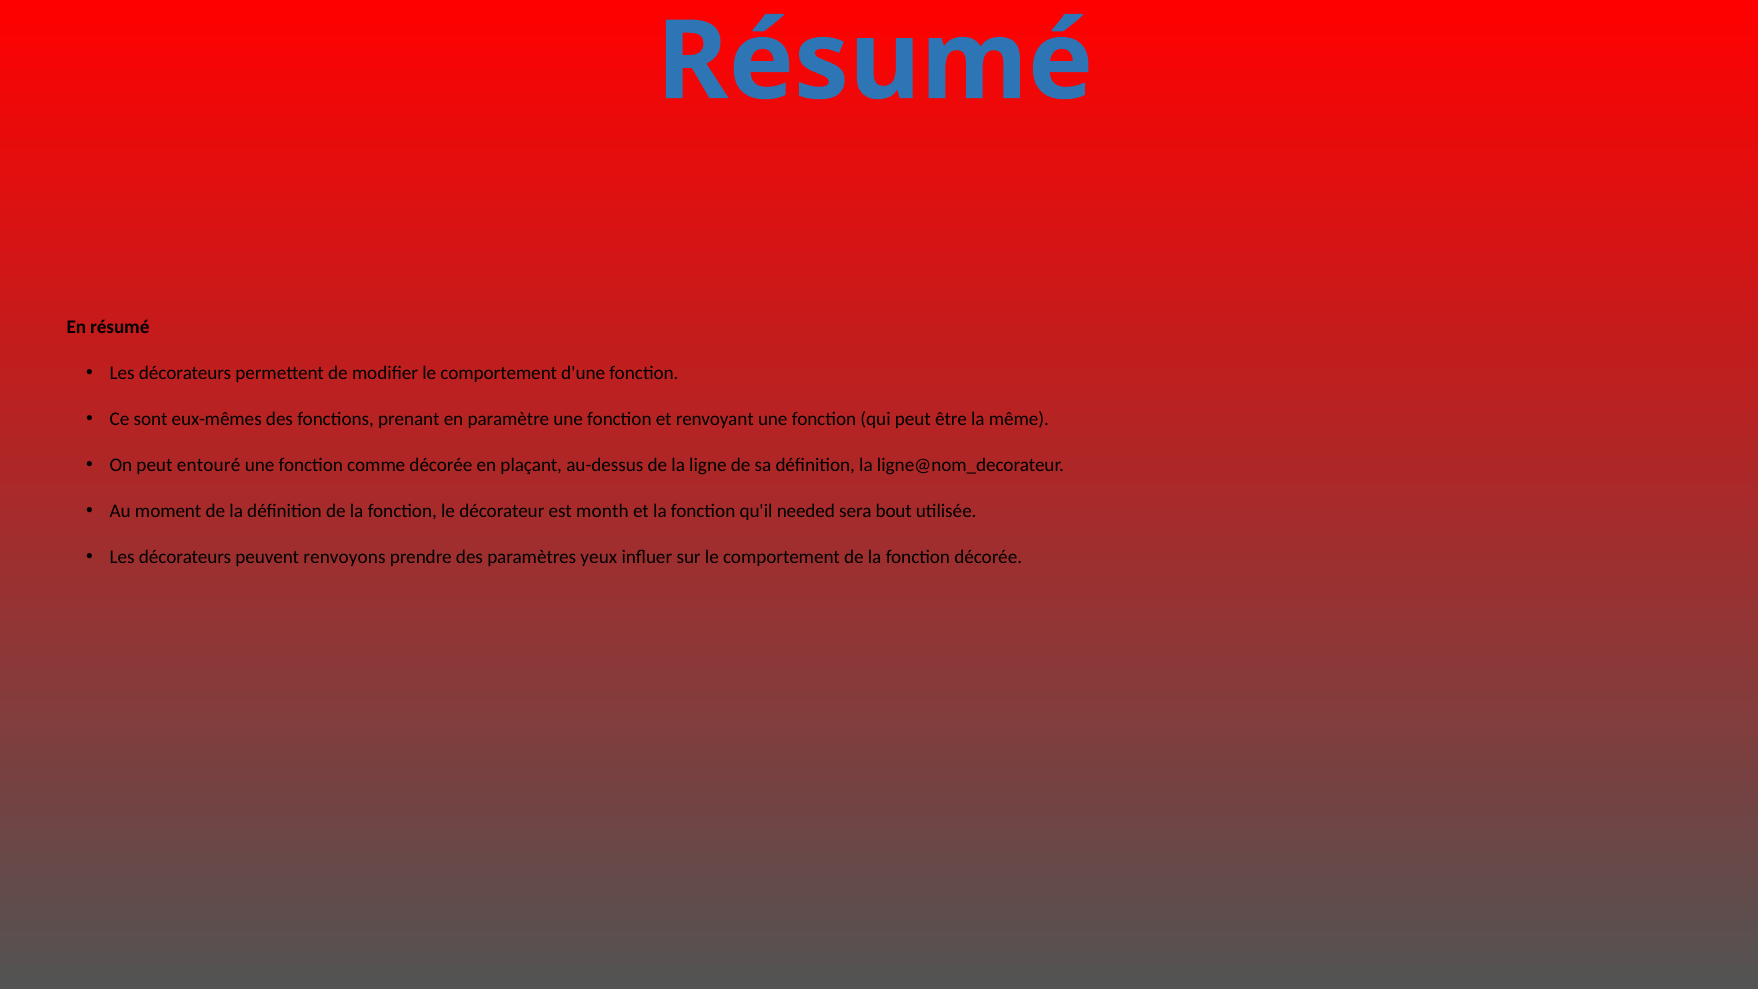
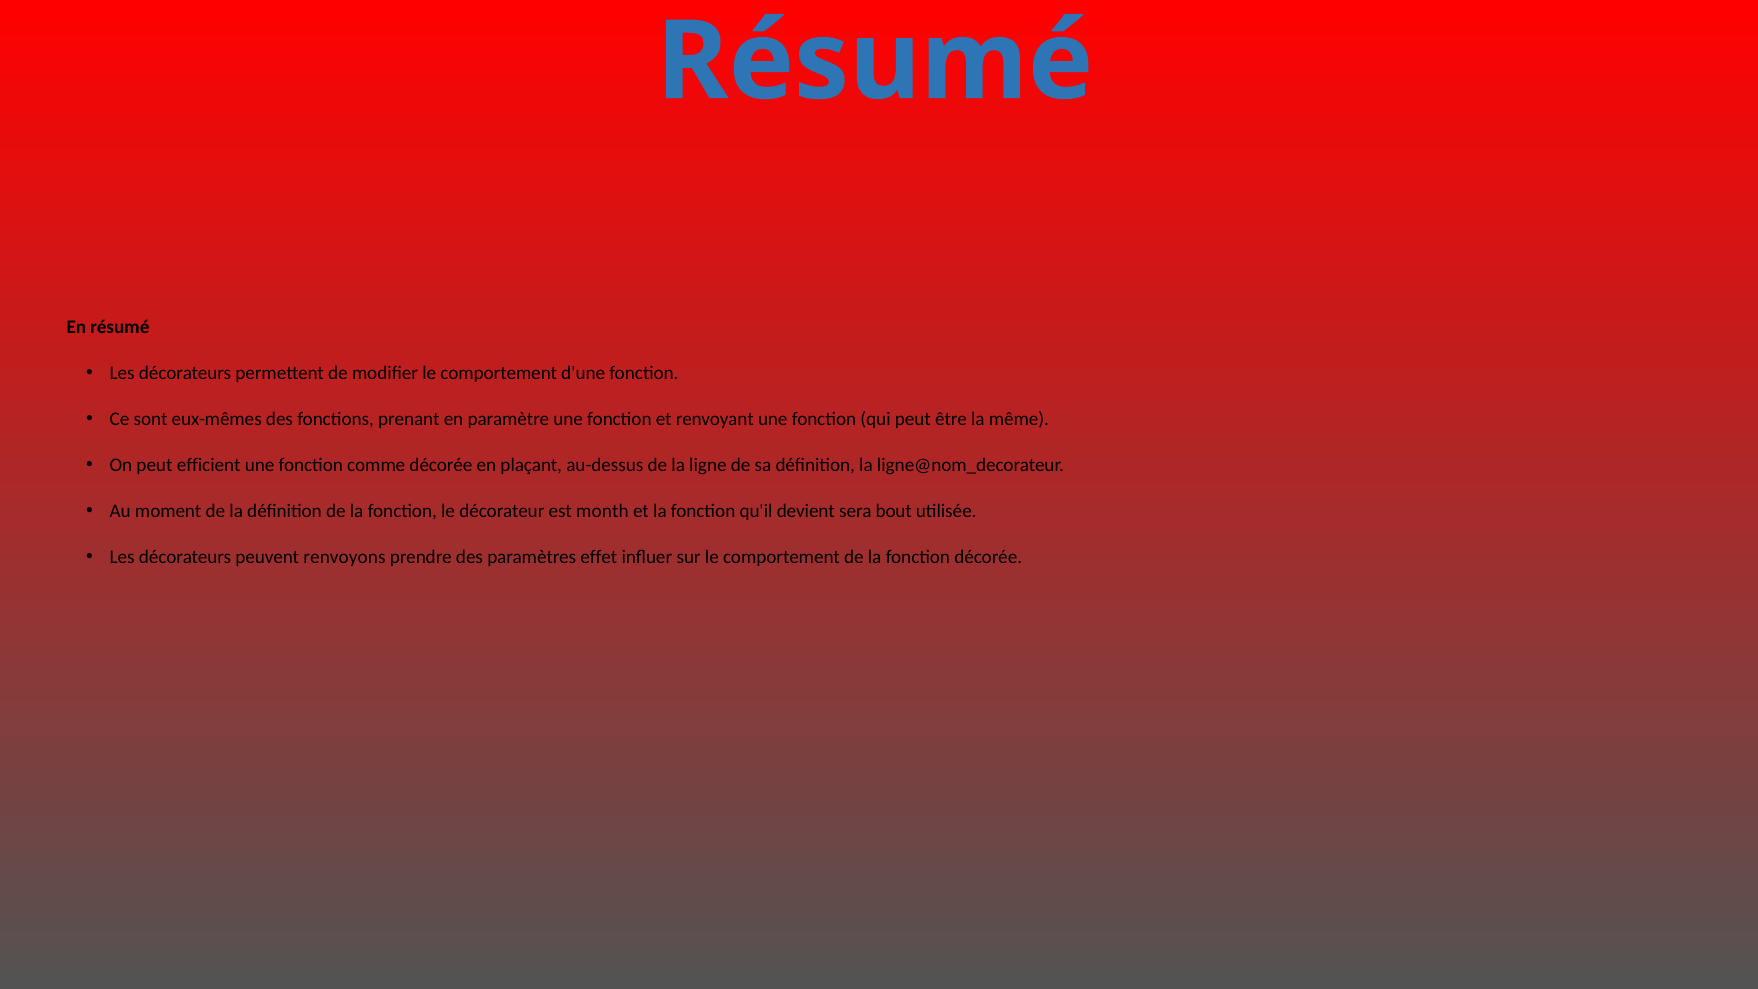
entouré: entouré -> efficient (209, 465)
needed: needed -> devient (806, 511)
yeux: yeux -> effet (599, 557)
